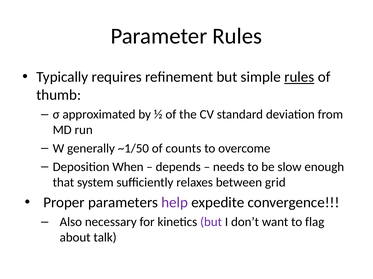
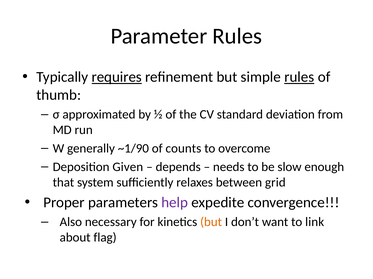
requires underline: none -> present (117, 77)
~1/50: ~1/50 -> ~1/90 (133, 149)
When: When -> Given (128, 167)
but colour: purple -> orange (211, 223)
flag: flag -> link (315, 223)
talk: talk -> flag (105, 238)
